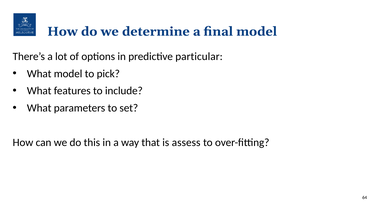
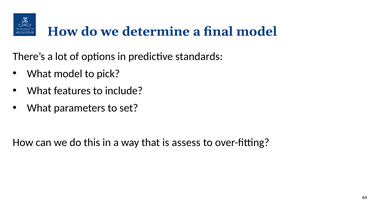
particular: particular -> standards (199, 56)
